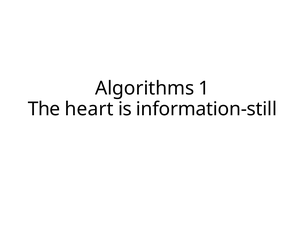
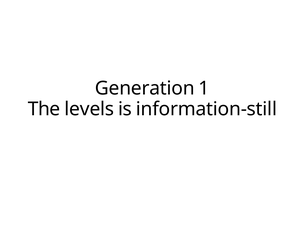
Algorithms: Algorithms -> Generation (145, 88)
heart: heart -> levels (89, 109)
